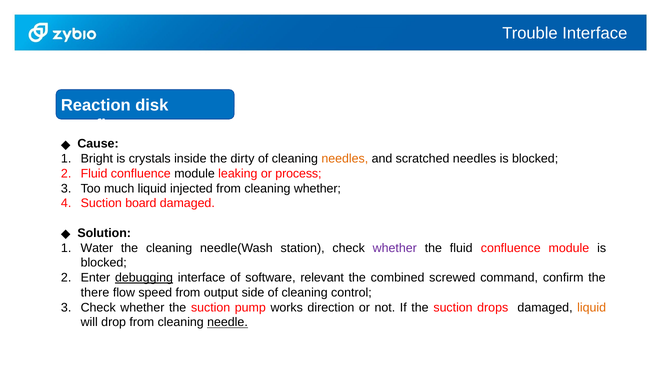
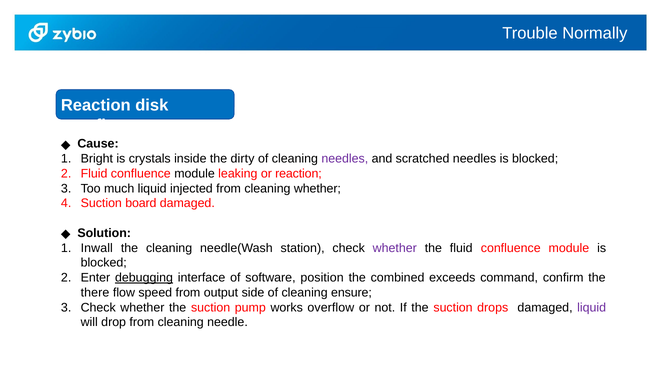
Trouble Interface: Interface -> Normally (595, 33)
needles colour: orange -> purple (345, 159)
or process: process -> reaction (298, 173)
Water: Water -> Inwall (97, 248)
relevant: relevant -> position (322, 278)
screwed: screwed -> exceeds (452, 278)
control: control -> ensure (351, 292)
works direction: direction -> overflow (331, 307)
liquid colour: orange -> purple (592, 307)
needle underline: present -> none (227, 322)
